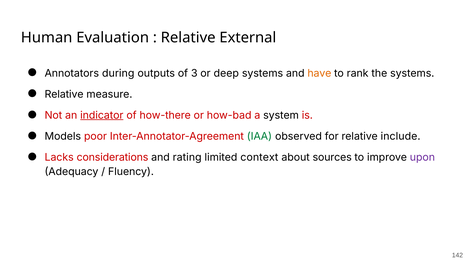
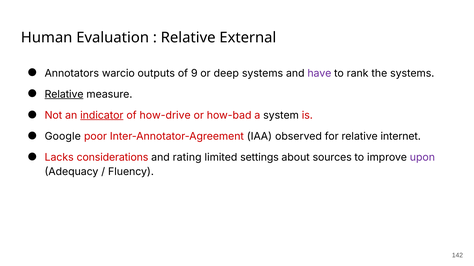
during: during -> warcio (118, 73)
3: 3 -> 9 (194, 73)
have colour: orange -> purple (319, 73)
Relative underline: none -> present (64, 94)
how-there: how-there -> how-drive (165, 116)
Models: Models -> Google (63, 137)
IAA colour: green -> black (259, 137)
include: include -> internet (401, 137)
context: context -> settings (259, 158)
